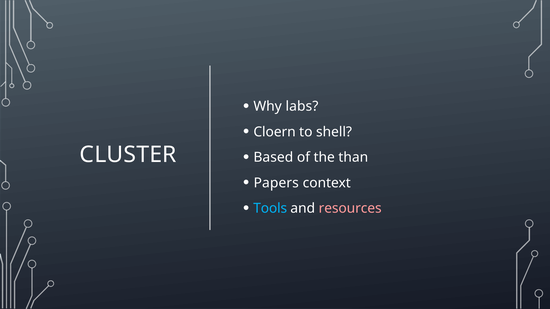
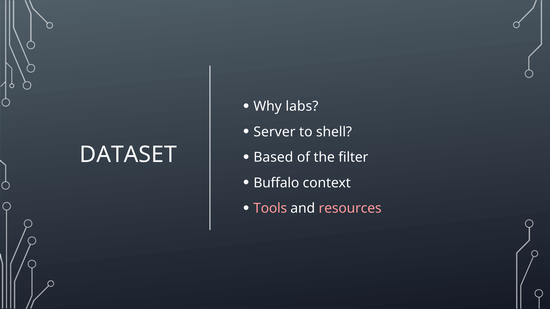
Cloern: Cloern -> Server (274, 132)
CLUSTER: CLUSTER -> DATASET (128, 155)
than: than -> filter (353, 158)
Papers: Papers -> Buffalo (276, 183)
Tools colour: light blue -> pink (270, 209)
